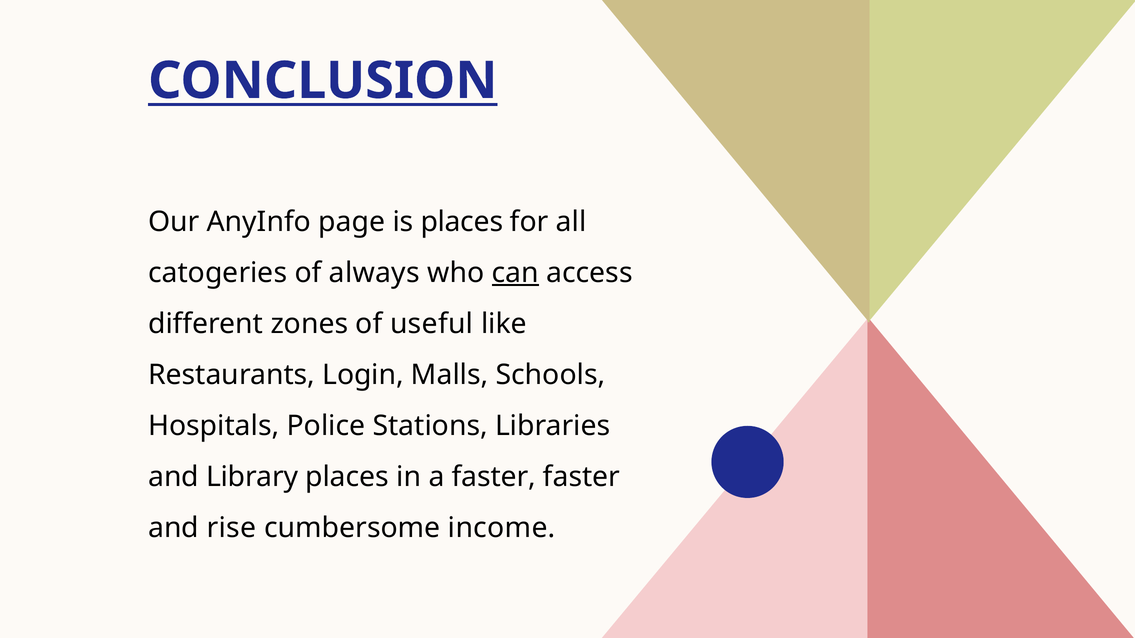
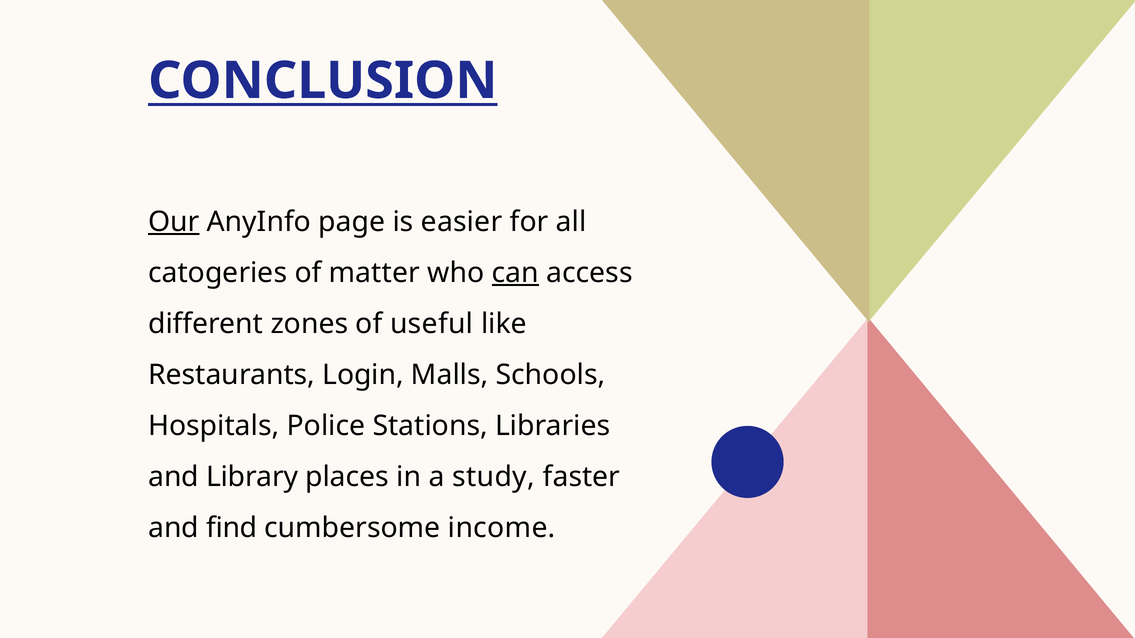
Our underline: none -> present (174, 222)
is places: places -> easier (462, 222)
always: always -> matter (374, 273)
a faster: faster -> study (494, 477)
rise: rise -> find (232, 528)
